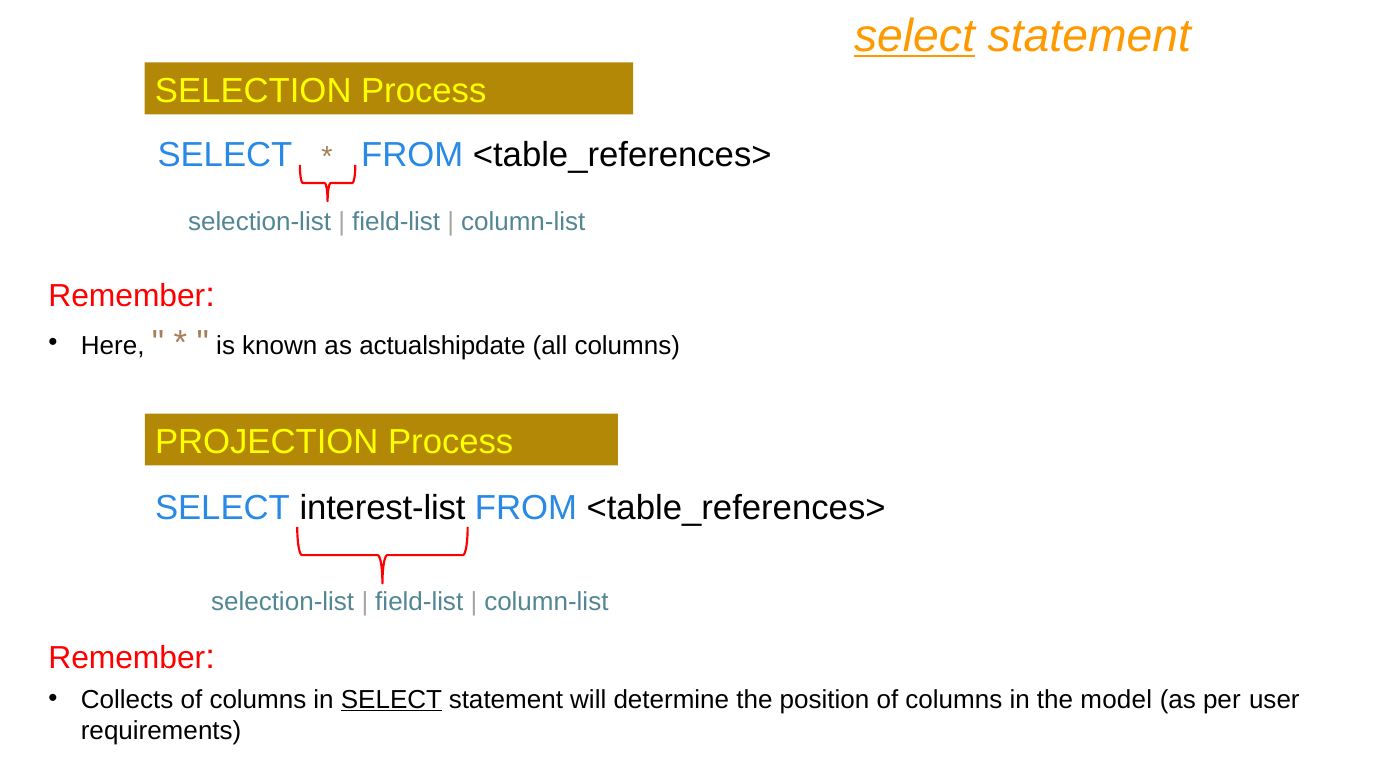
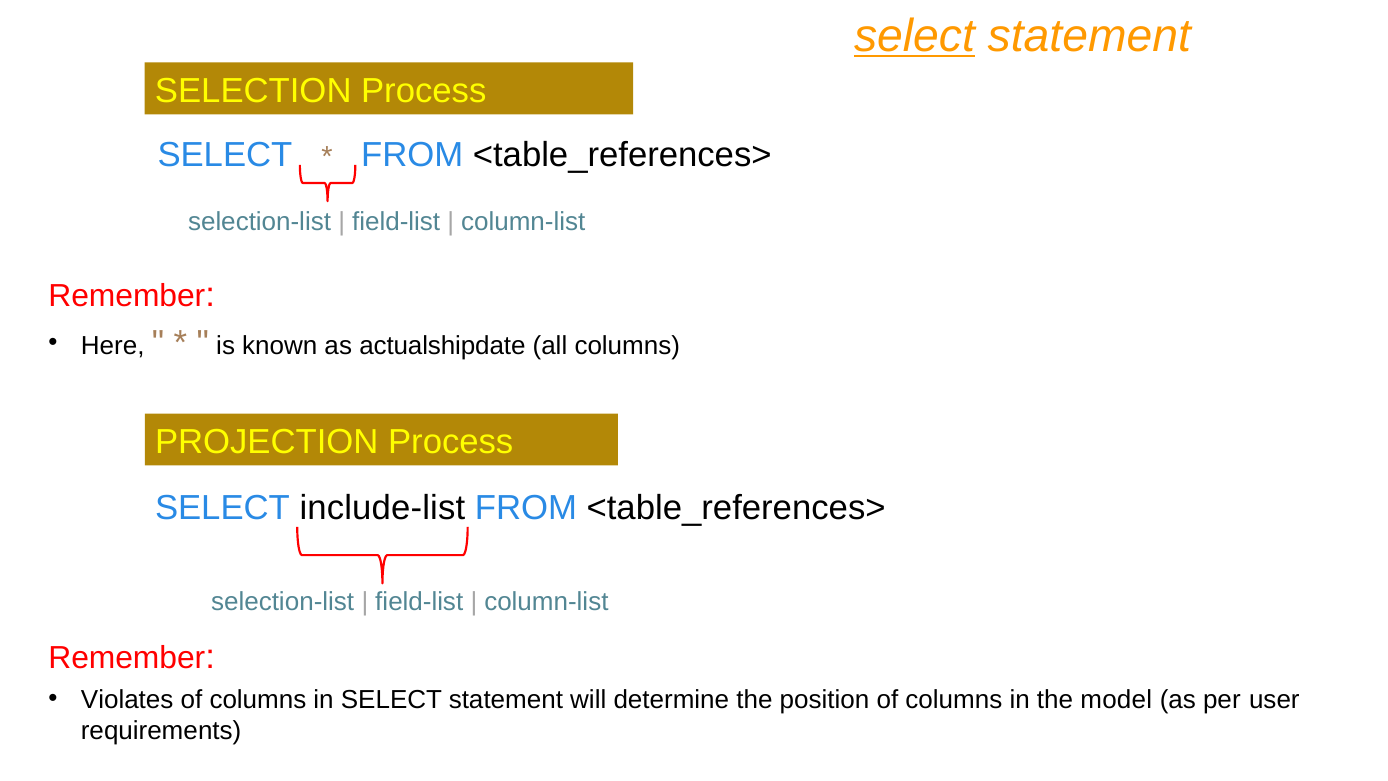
interest-list: interest-list -> include-list (382, 507)
Collects: Collects -> Violates (127, 699)
SELECT underline: present -> none (391, 699)
